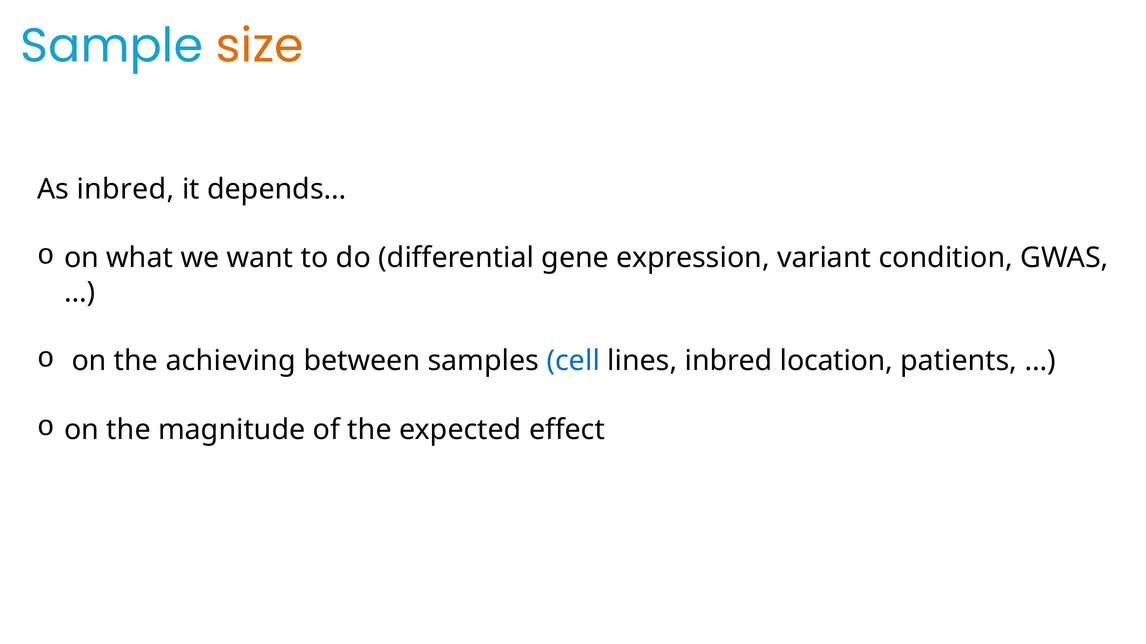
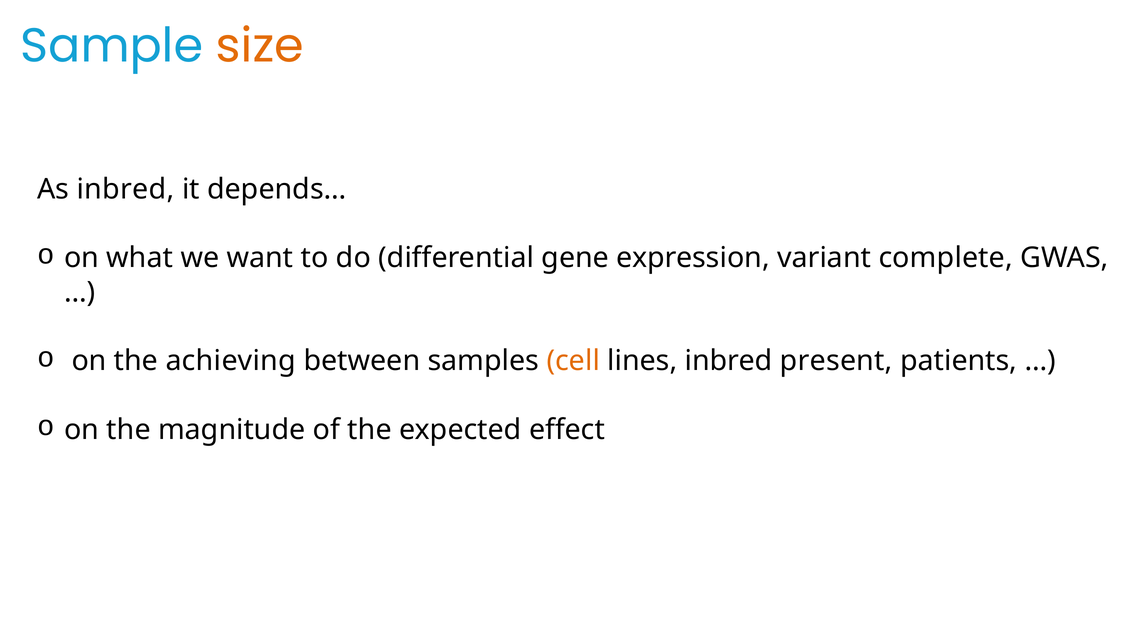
condition: condition -> complete (946, 258)
cell colour: blue -> orange (573, 361)
location: location -> present (836, 361)
